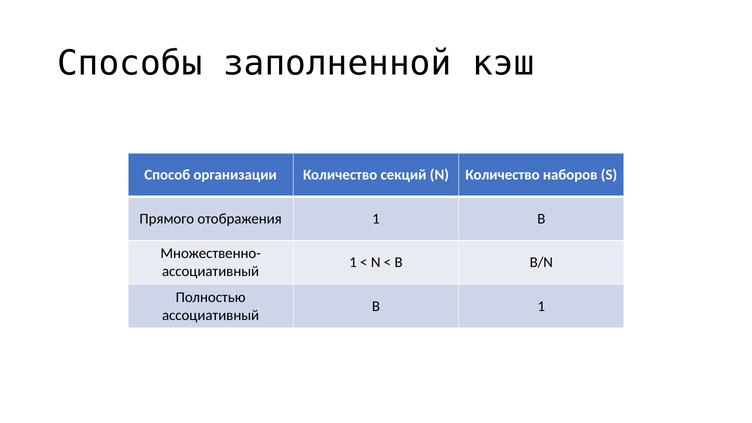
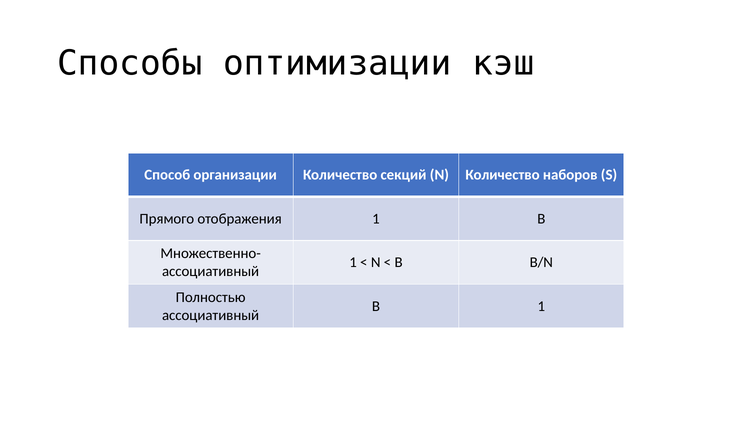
заполненной: заполненной -> оптимизации (337, 63)
